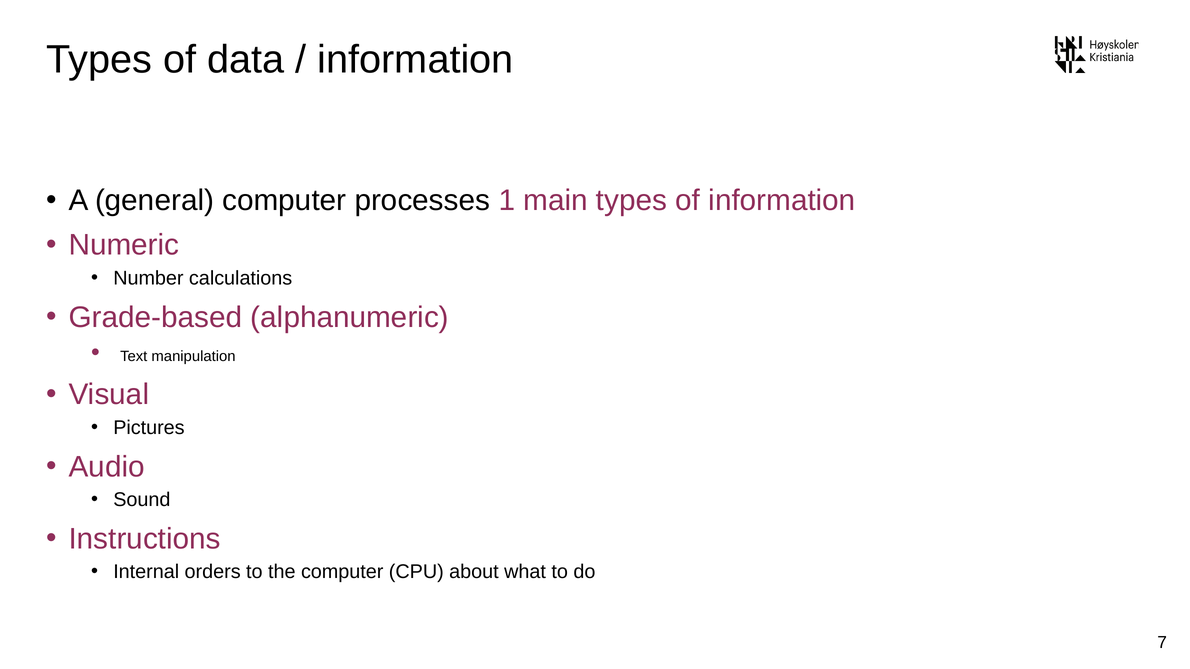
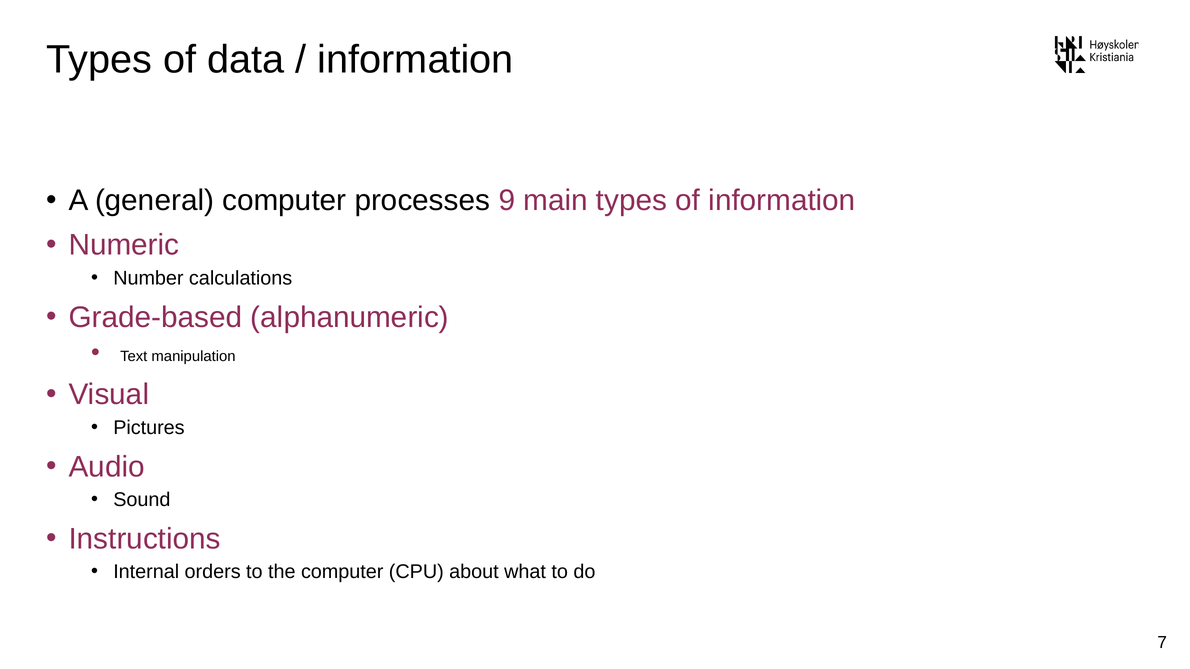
1: 1 -> 9 (507, 201)
